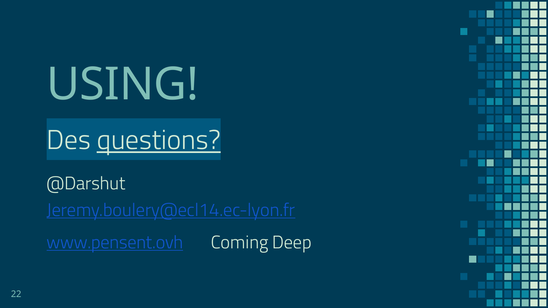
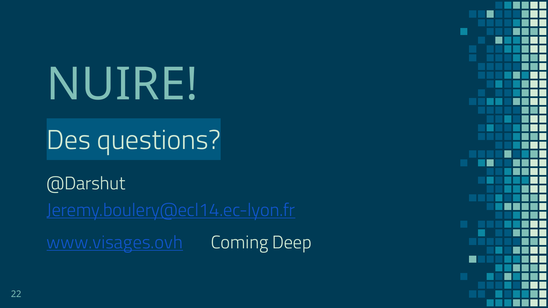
USING: USING -> NUIRE (122, 84)
questions underline: present -> none (159, 140)
www.pensent.ovh: www.pensent.ovh -> www.visages.ovh (115, 243)
